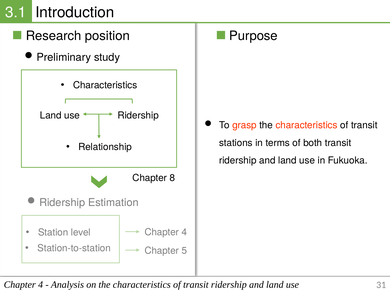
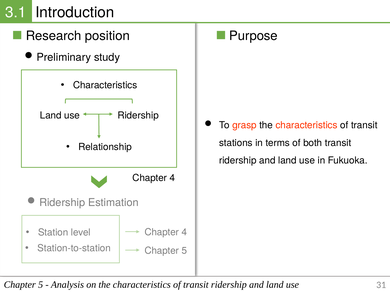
8: 8 -> 4 (172, 178)
4: 4 -> 5 (41, 285)
